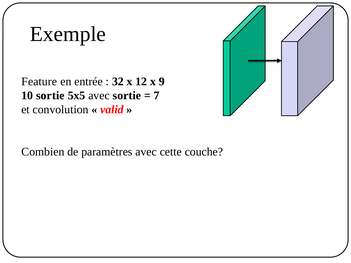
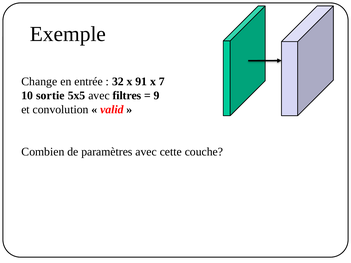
Feature: Feature -> Change (39, 81)
12: 12 -> 91 (141, 81)
9: 9 -> 7 (162, 81)
avec sortie: sortie -> filtres (127, 96)
7: 7 -> 9 (157, 96)
